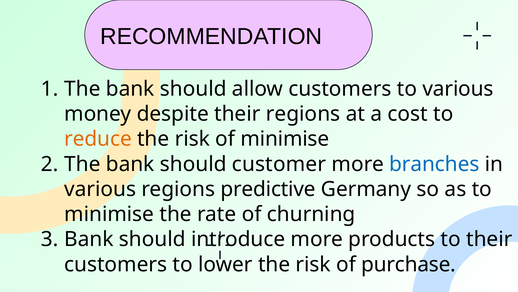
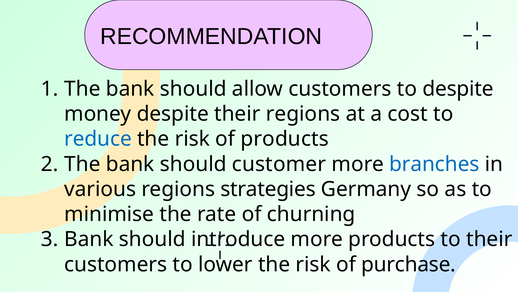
to various: various -> despite (458, 89)
reduce colour: orange -> blue (98, 139)
of minimise: minimise -> products (285, 139)
predictive: predictive -> strategies (268, 189)
